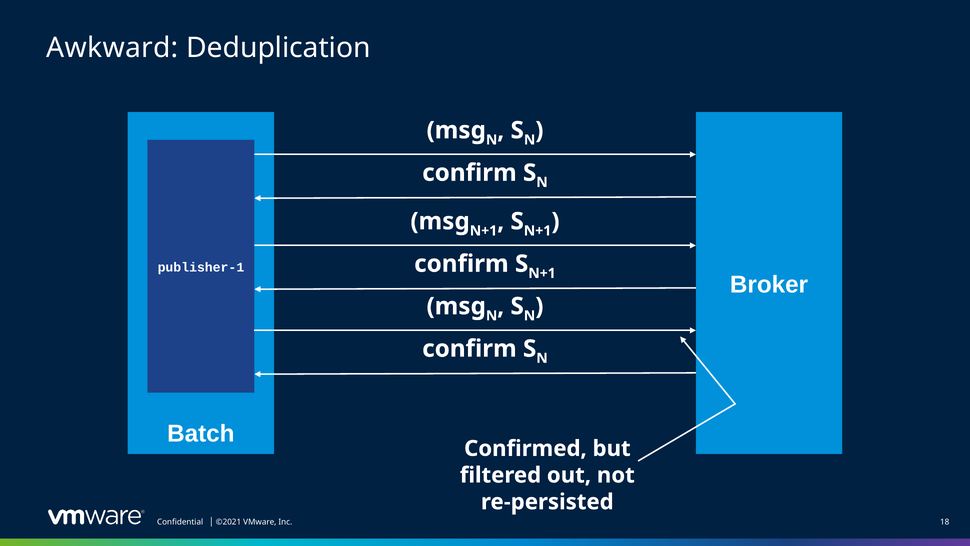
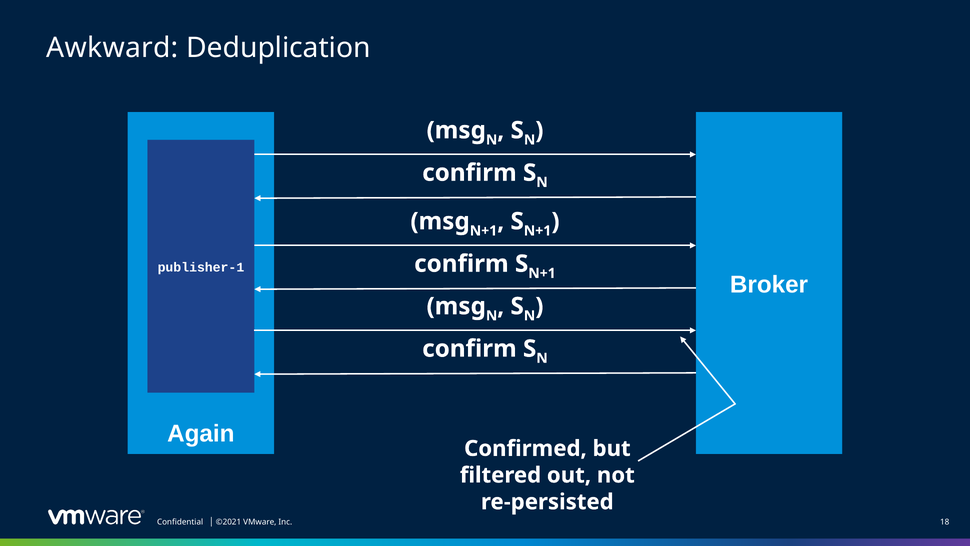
Batch: Batch -> Again (201, 434)
